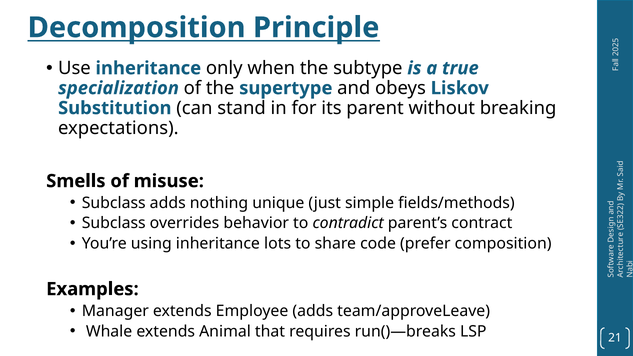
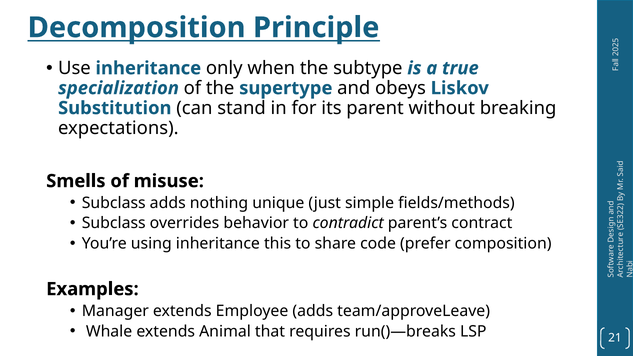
lots: lots -> this (278, 244)
